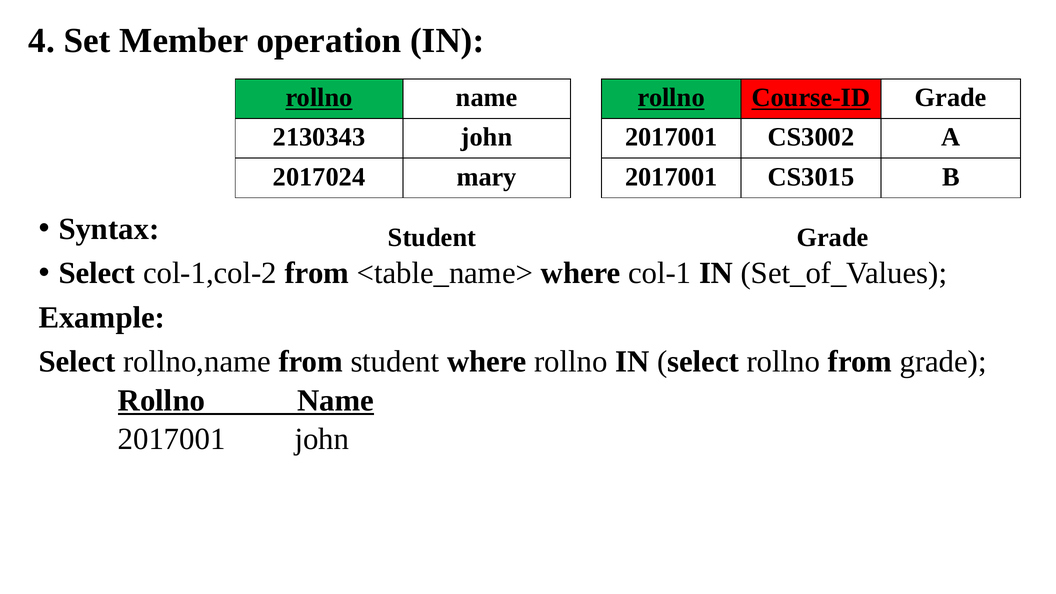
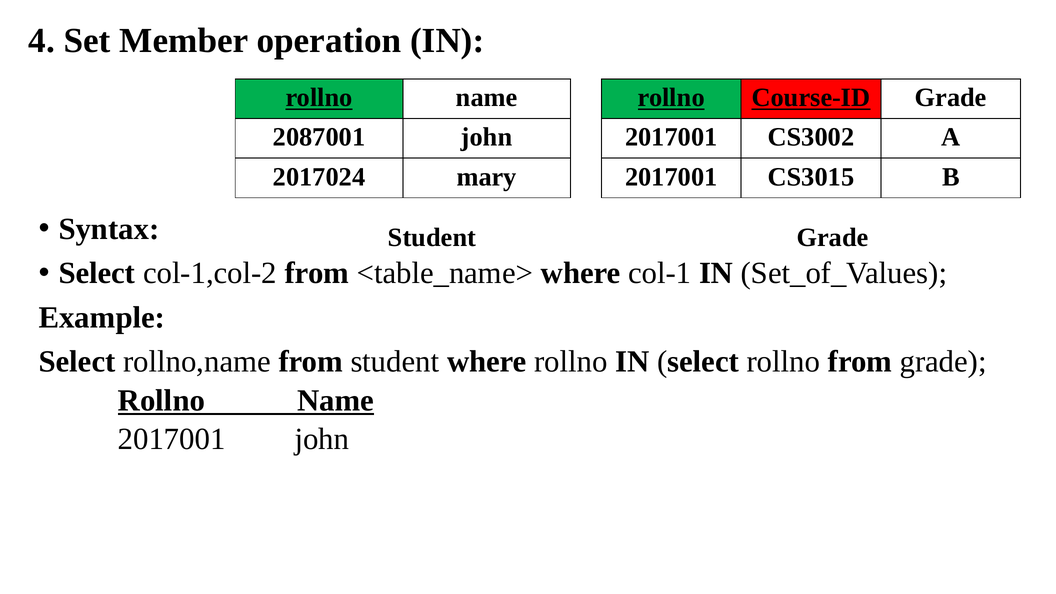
2130343: 2130343 -> 2087001 (319, 137)
